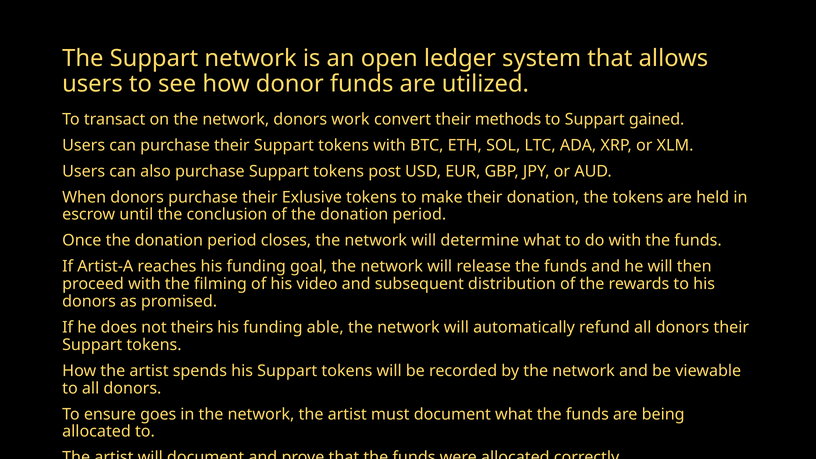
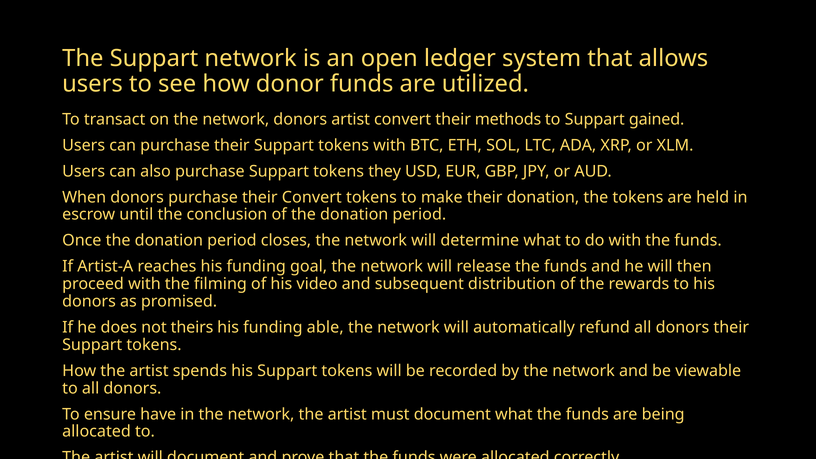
donors work: work -> artist (351, 119)
post: post -> they (385, 171)
their Exlusive: Exlusive -> Convert (312, 197)
goes: goes -> have (158, 414)
